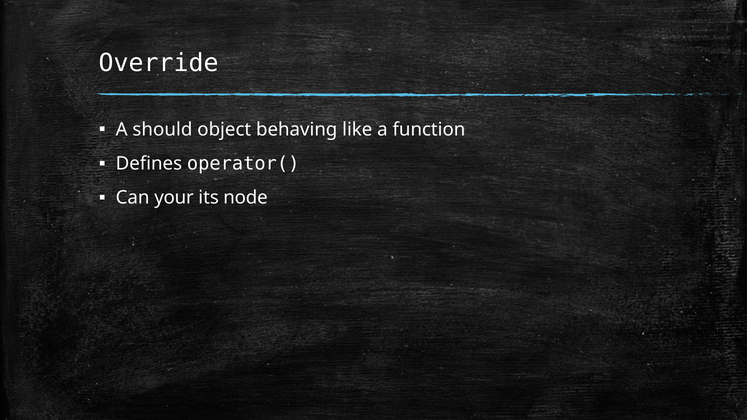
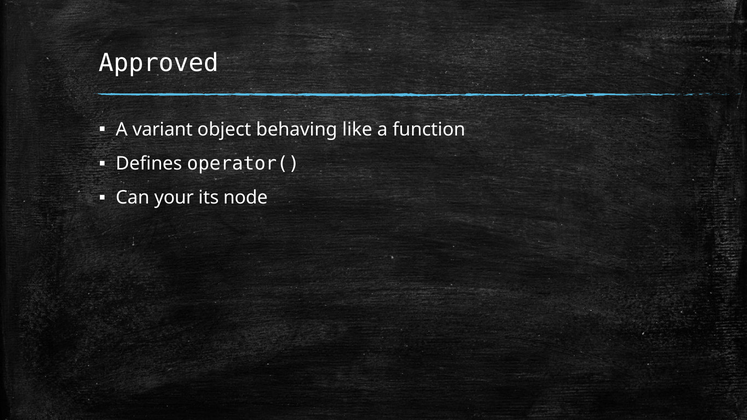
Override: Override -> Approved (159, 63)
should: should -> variant (163, 130)
